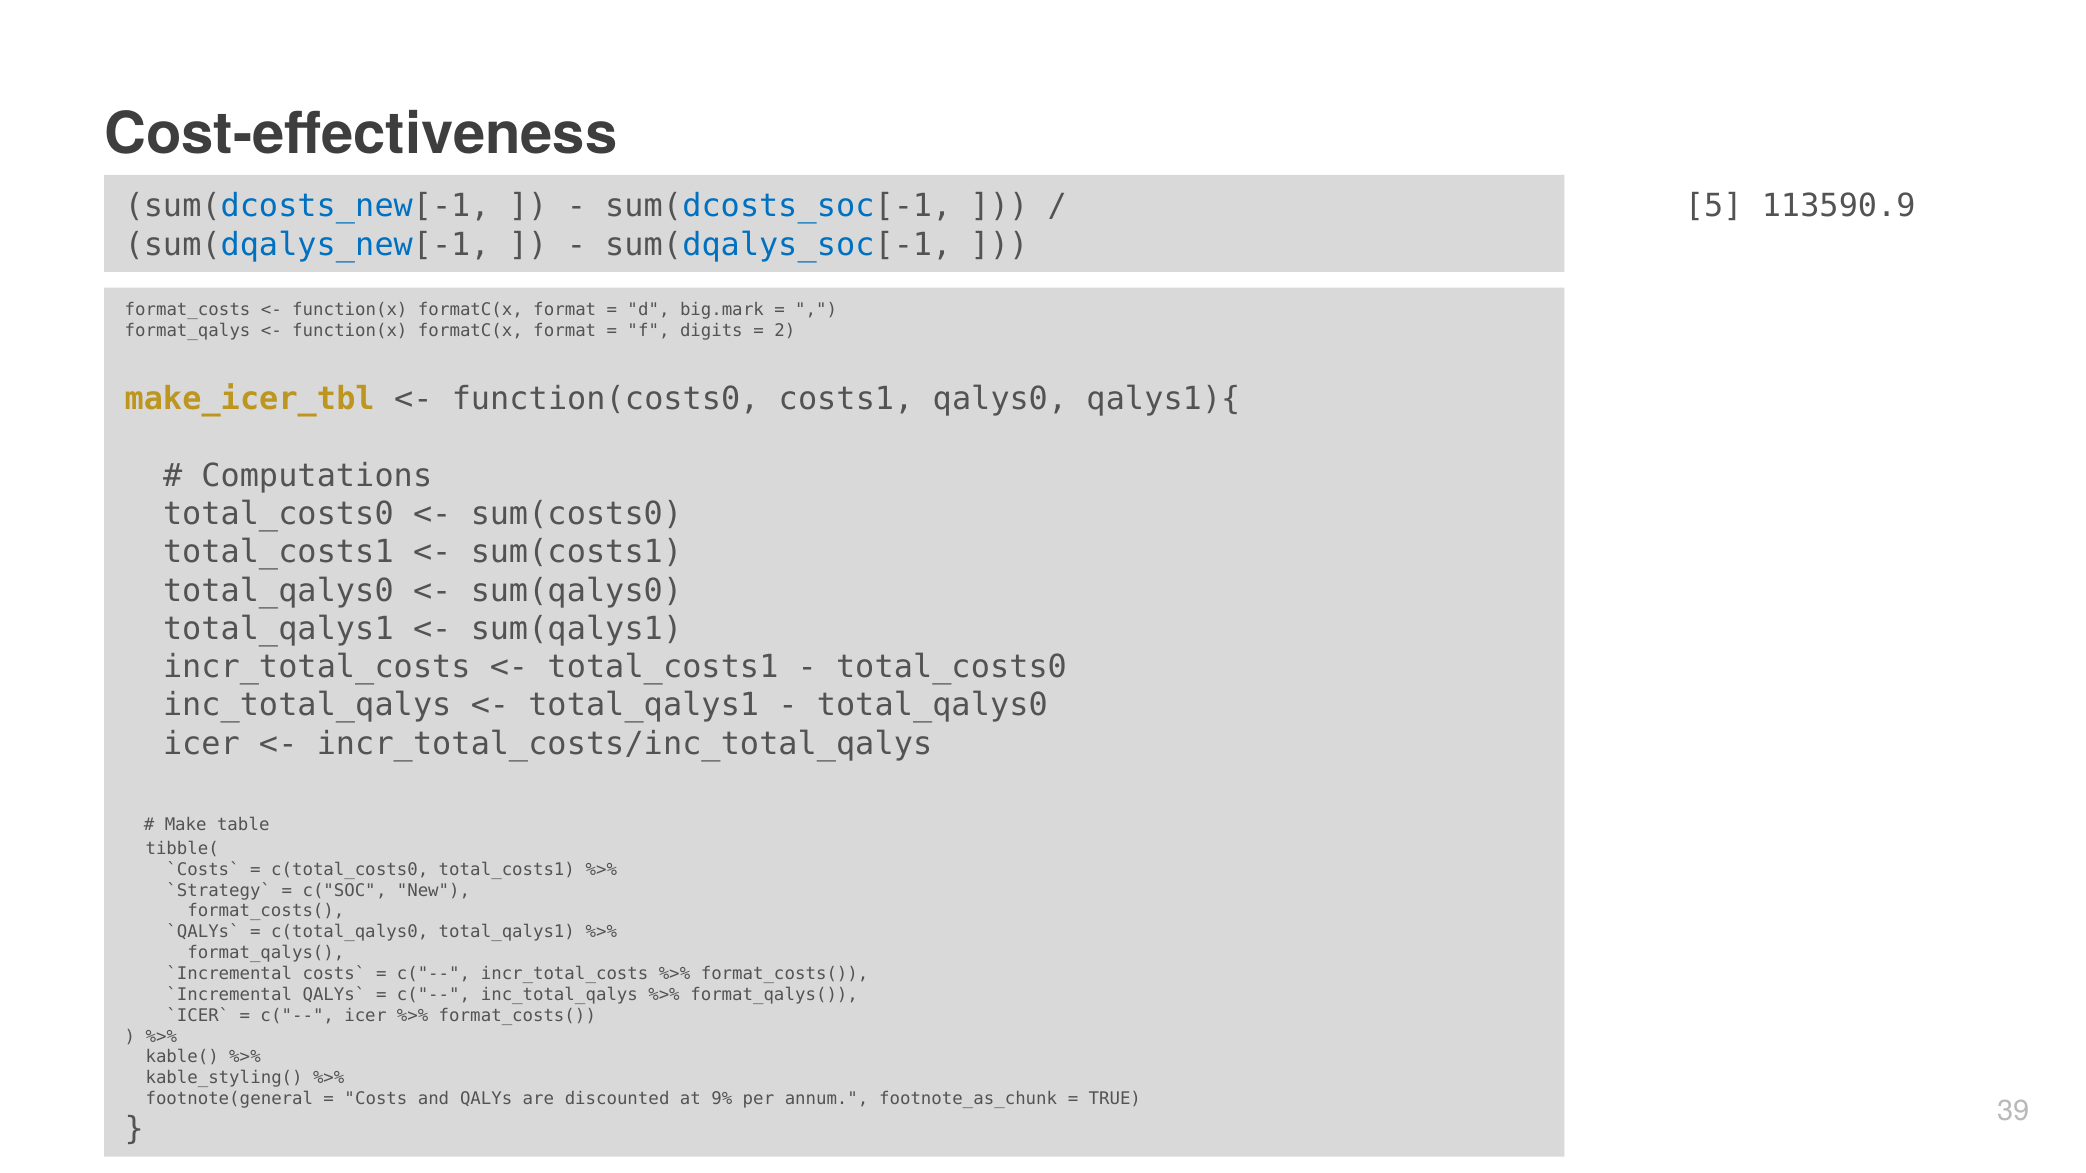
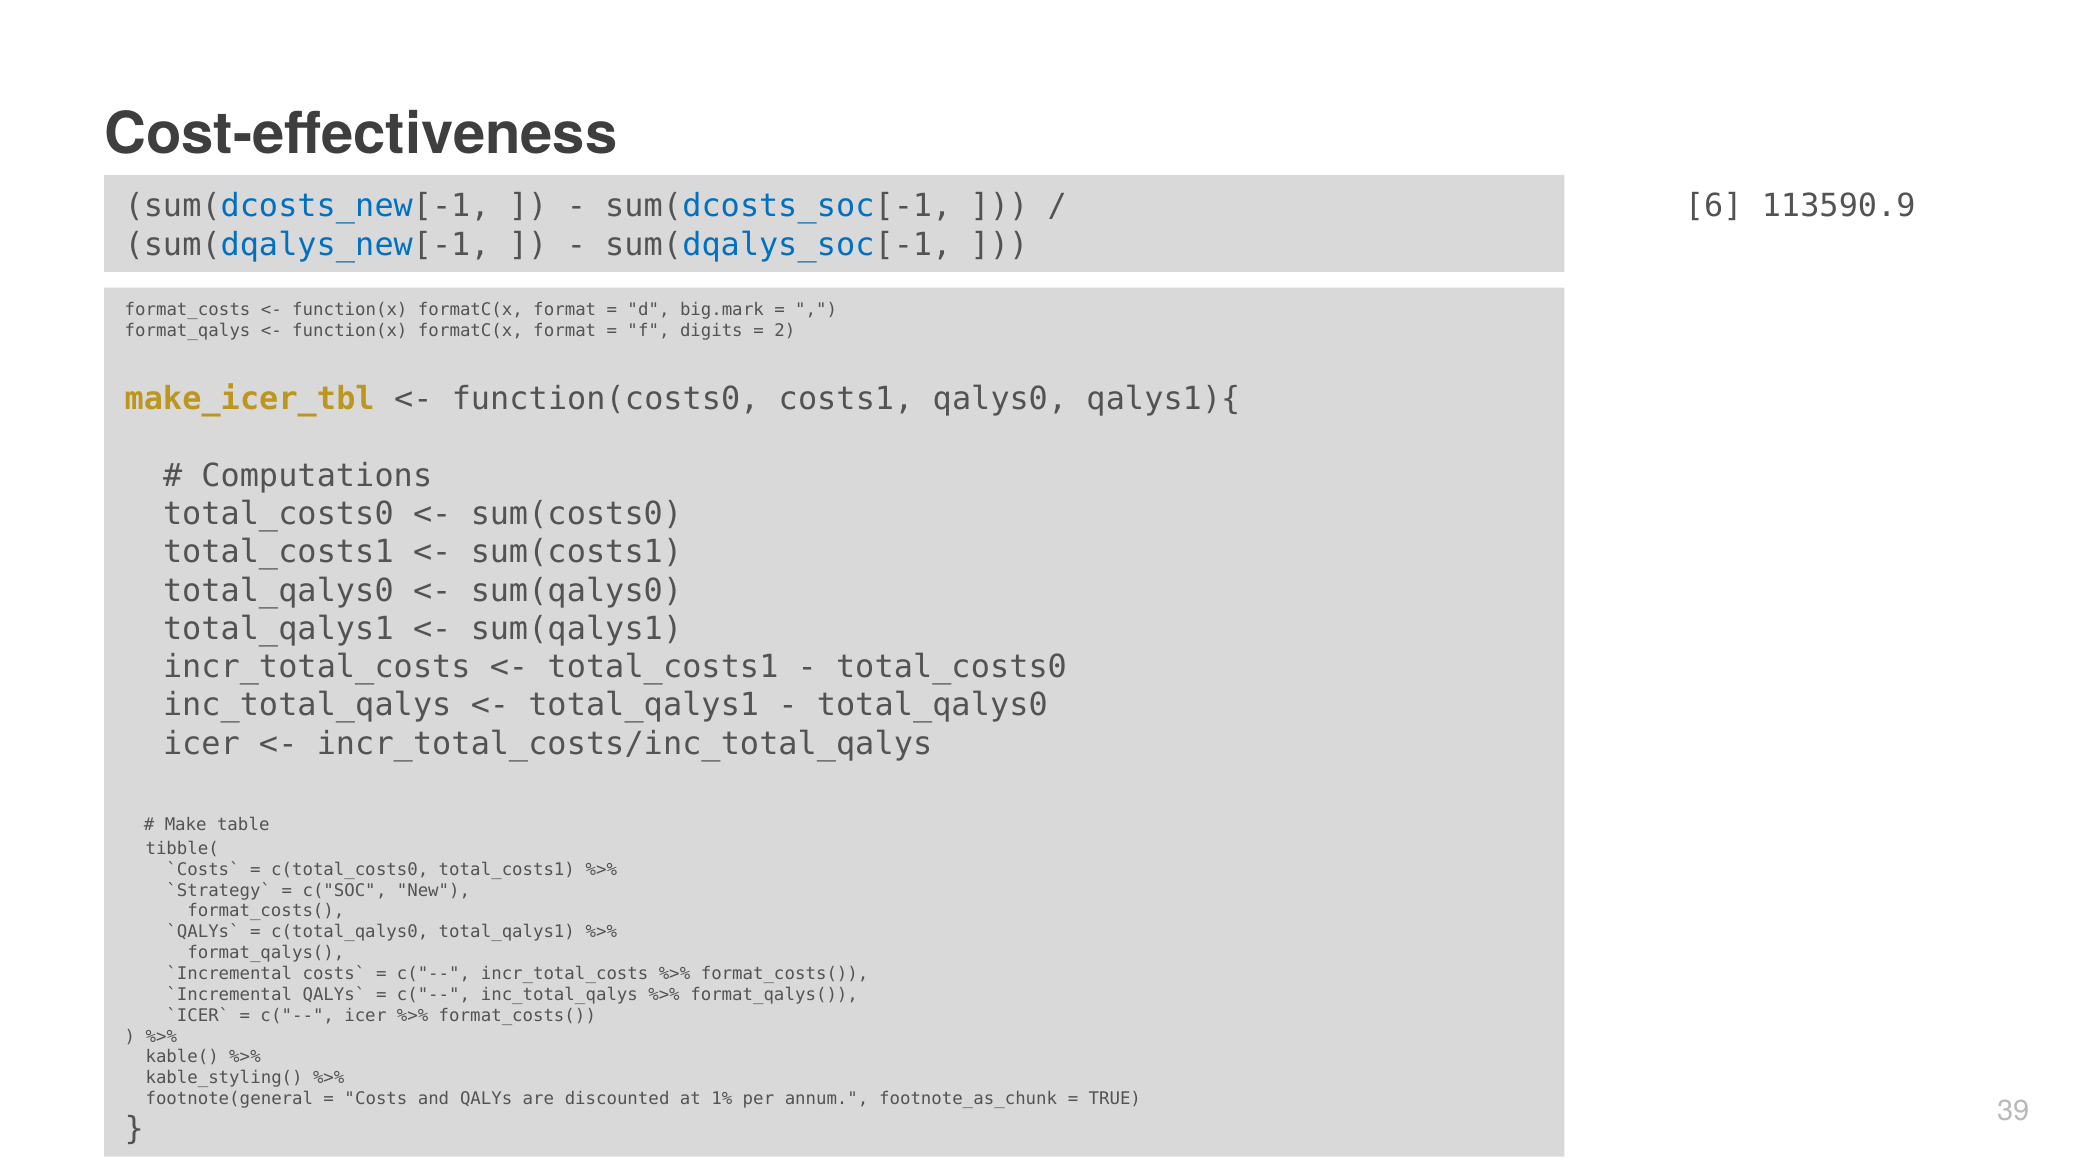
5: 5 -> 6 (1714, 207)
9%: 9% -> 1% (722, 1099)
